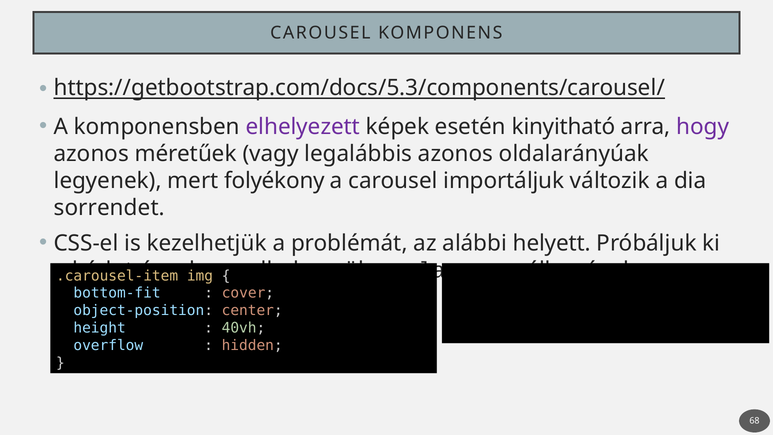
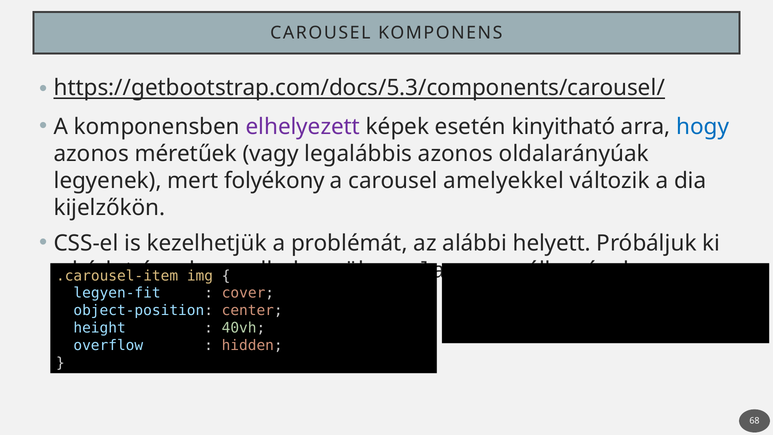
hogy colour: purple -> blue (703, 127)
importáljuk: importáljuk -> amelyekkel (504, 181)
sorrendet: sorrendet -> kijelzőkön (109, 208)
bottom-fit: bottom-fit -> legyen-fit (117, 293)
